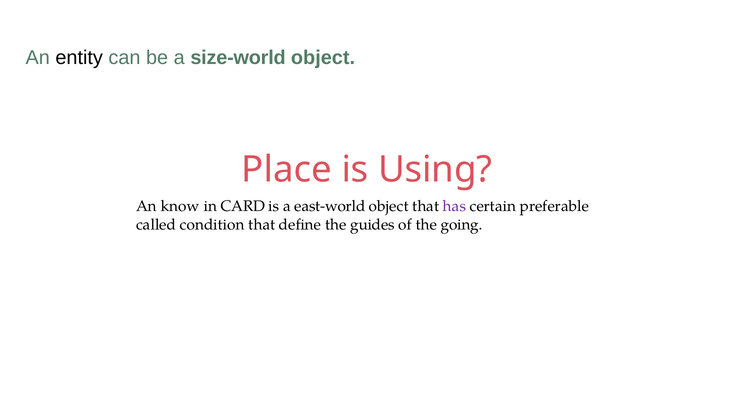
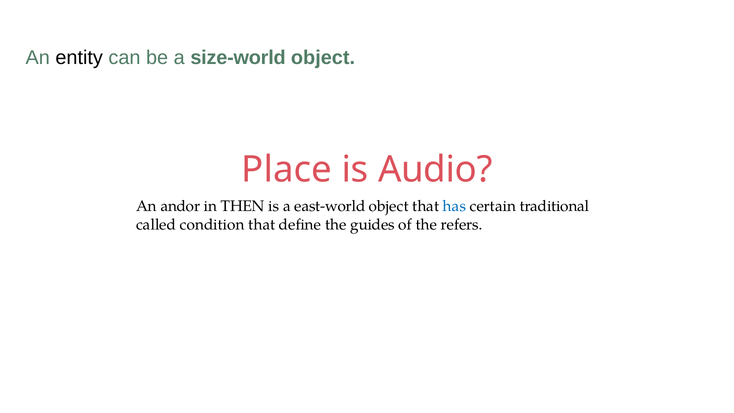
Using: Using -> Audio (435, 169)
know: know -> andor (180, 206)
CARD: CARD -> THEN (243, 206)
has colour: purple -> blue (454, 206)
preferable: preferable -> traditional (555, 206)
going: going -> refers (462, 225)
